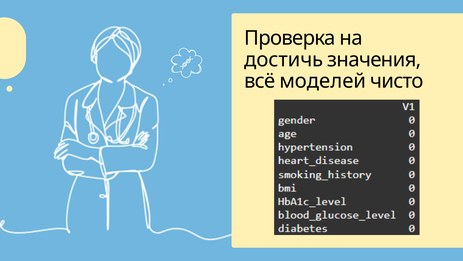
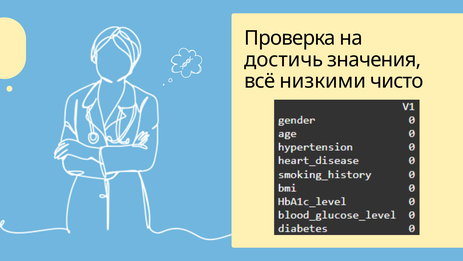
моделей: моделей -> низкими (323, 81)
